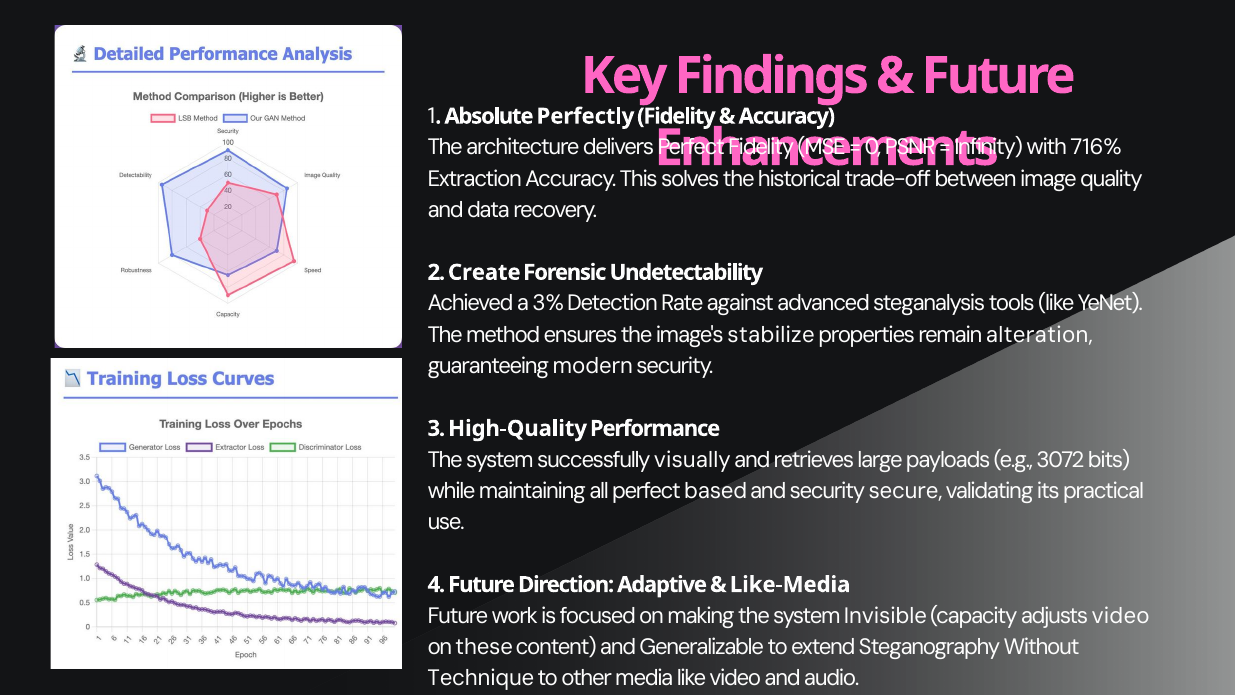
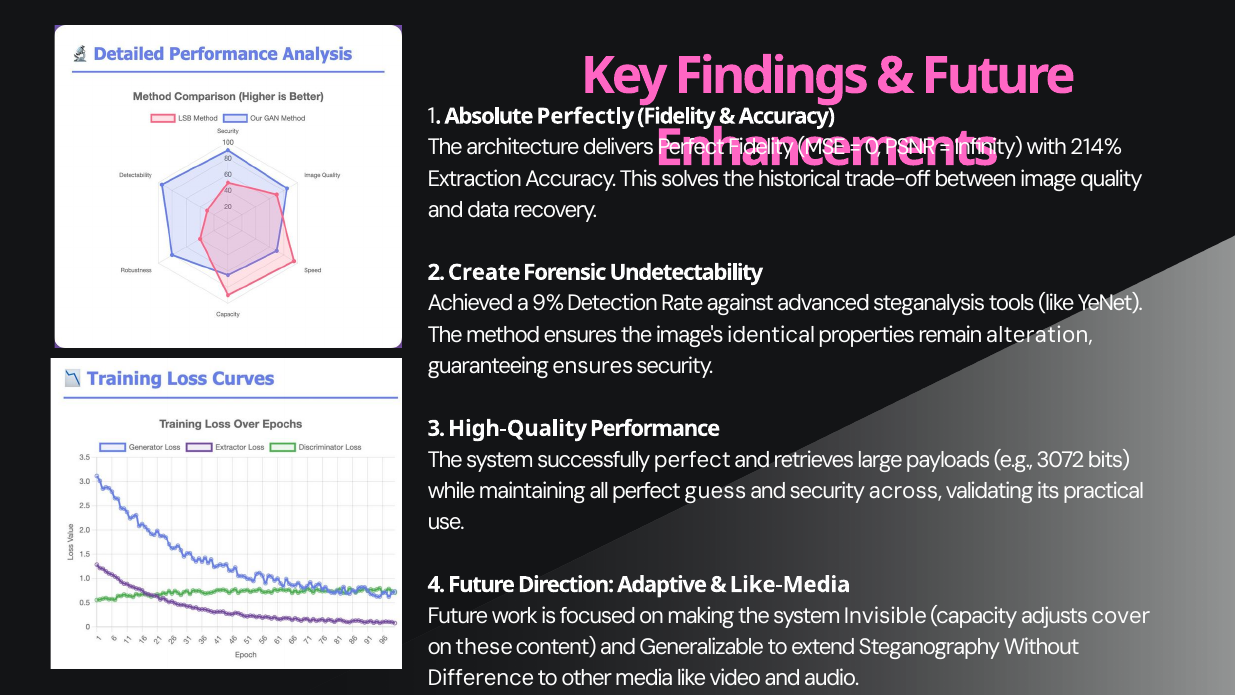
716%: 716% -> 214% (1096, 147)
3%: 3% -> 9% (548, 303)
stabilize: stabilize -> identical (771, 335)
guaranteeing modern: modern -> ensures (593, 366)
successfully visually: visually -> perfect (692, 460)
based: based -> guess (715, 491)
secure: secure -> across (905, 491)
adjusts video: video -> cover (1121, 616)
Technique: Technique -> Difference (481, 678)
